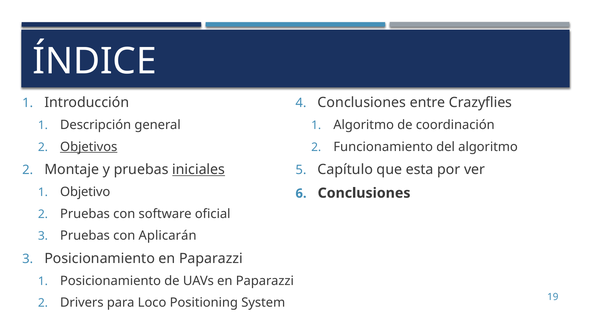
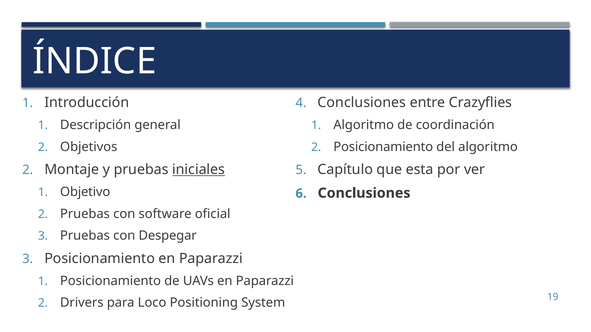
Objetivos underline: present -> none (89, 147)
Funcionamiento: Funcionamiento -> Posicionamiento (383, 147)
Aplicarán: Aplicarán -> Despegar (168, 236)
